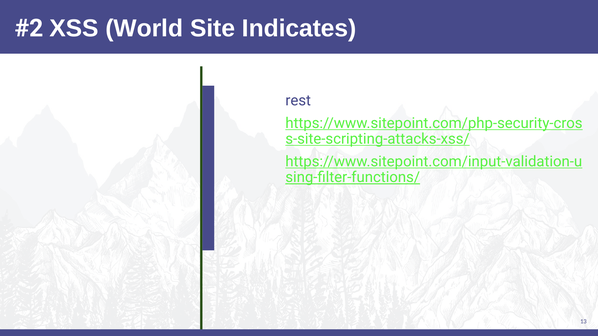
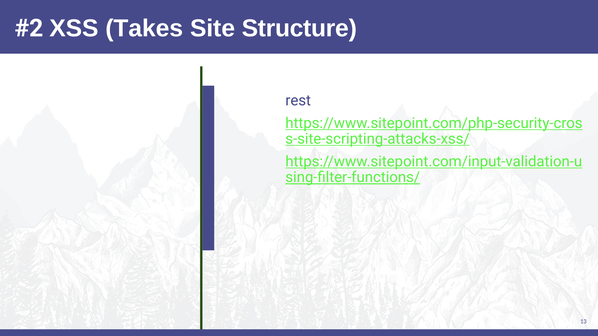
World: World -> Takes (144, 28)
Indicates: Indicates -> Structure (299, 28)
